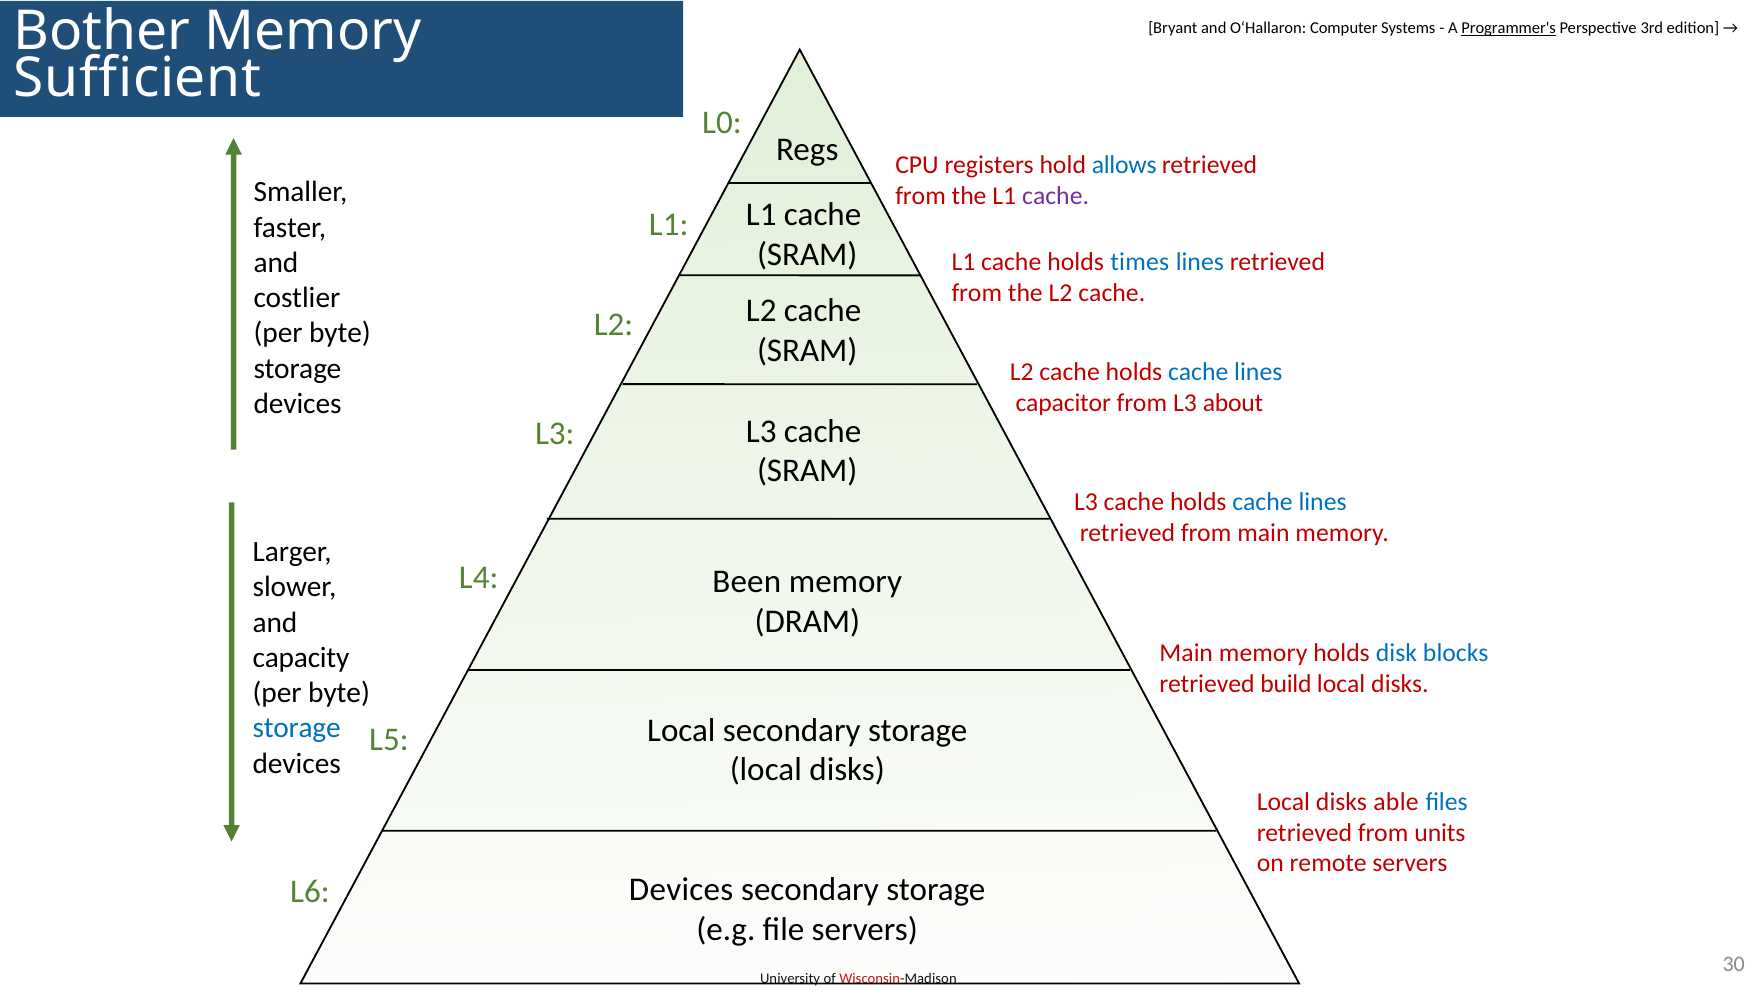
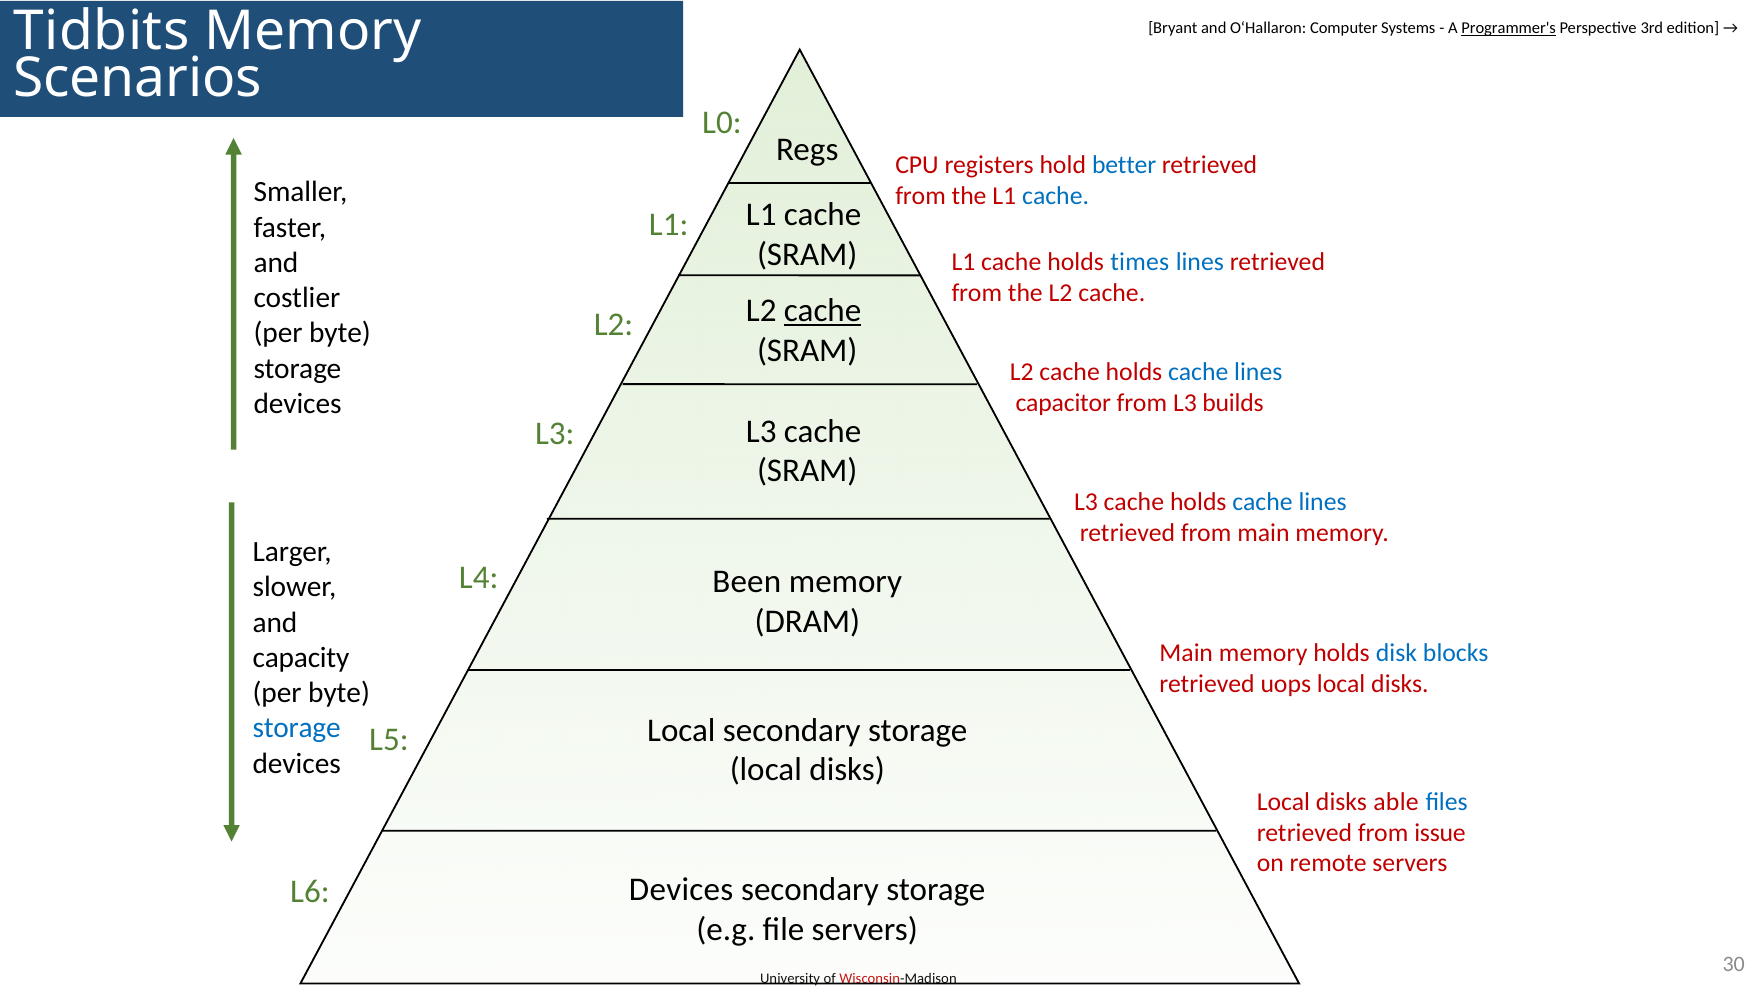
Bother: Bother -> Tidbits (102, 31)
Sufficient: Sufficient -> Scenarios (138, 79)
allows: allows -> better (1124, 165)
cache colour: purple -> blue (1056, 196)
cache underline: none -> present (823, 311)
about: about -> builds (1233, 403)
build: build -> uops (1286, 684)
units: units -> issue (1440, 833)
